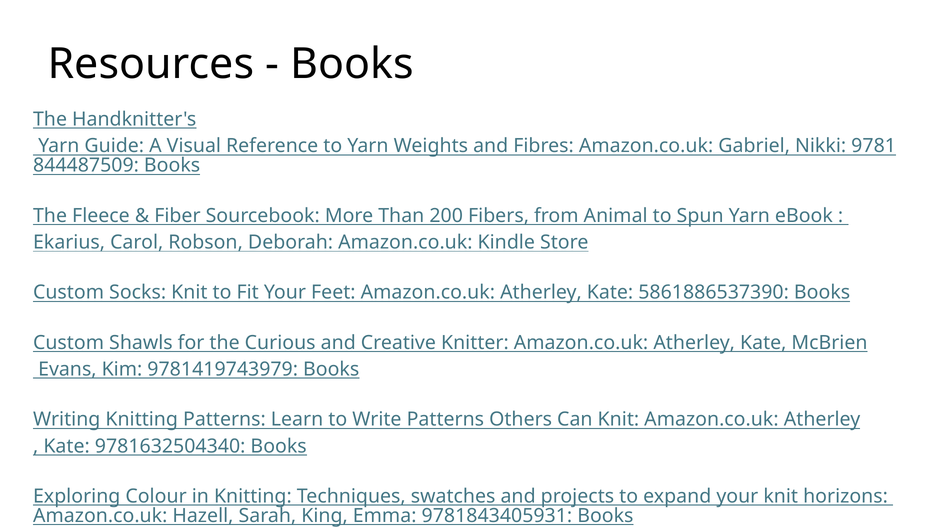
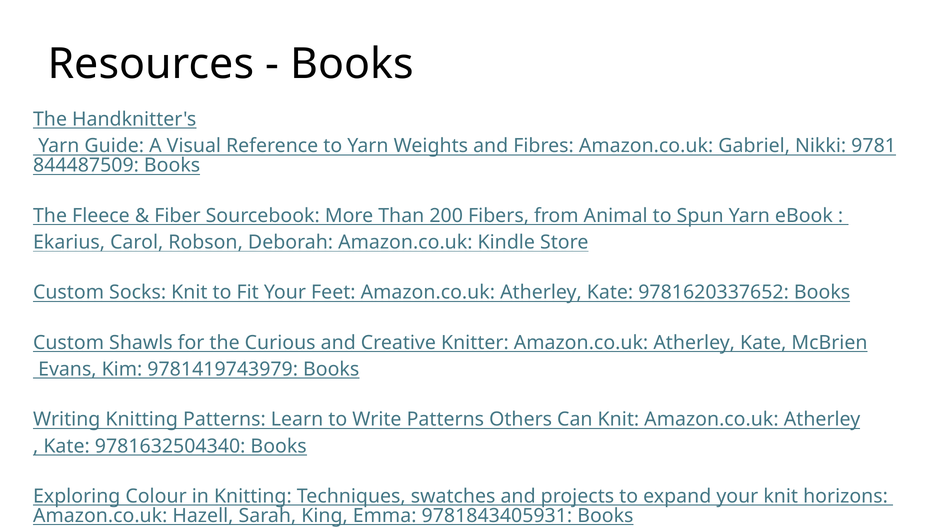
5861886537390: 5861886537390 -> 9781620337652 (714, 293)
